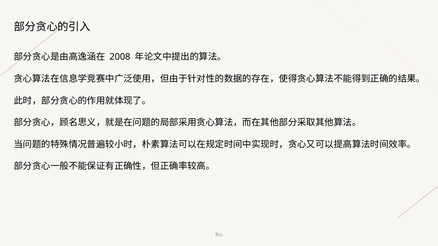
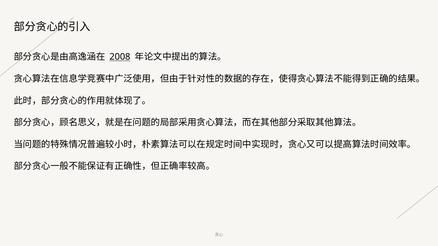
2008 underline: none -> present (120, 57)
